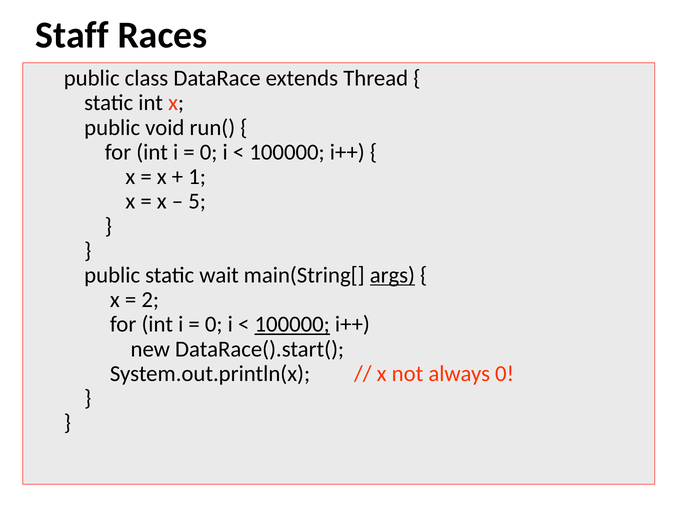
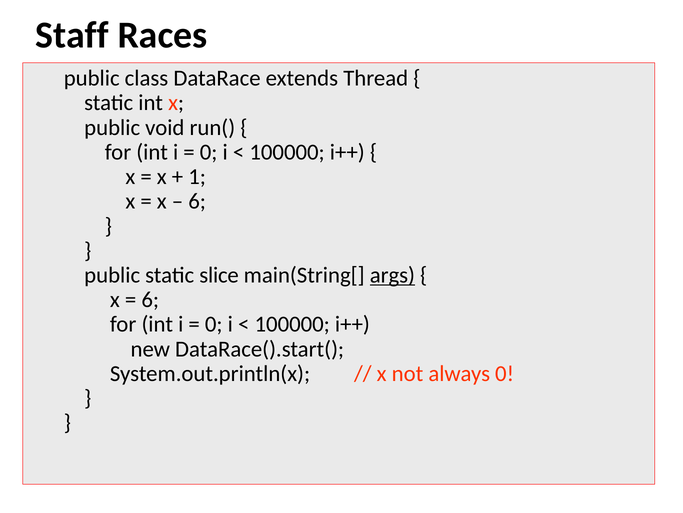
5: 5 -> 6 (197, 201)
wait: wait -> slice (219, 275)
2: 2 -> 6 (150, 299)
100000 underline: present -> none (292, 324)
